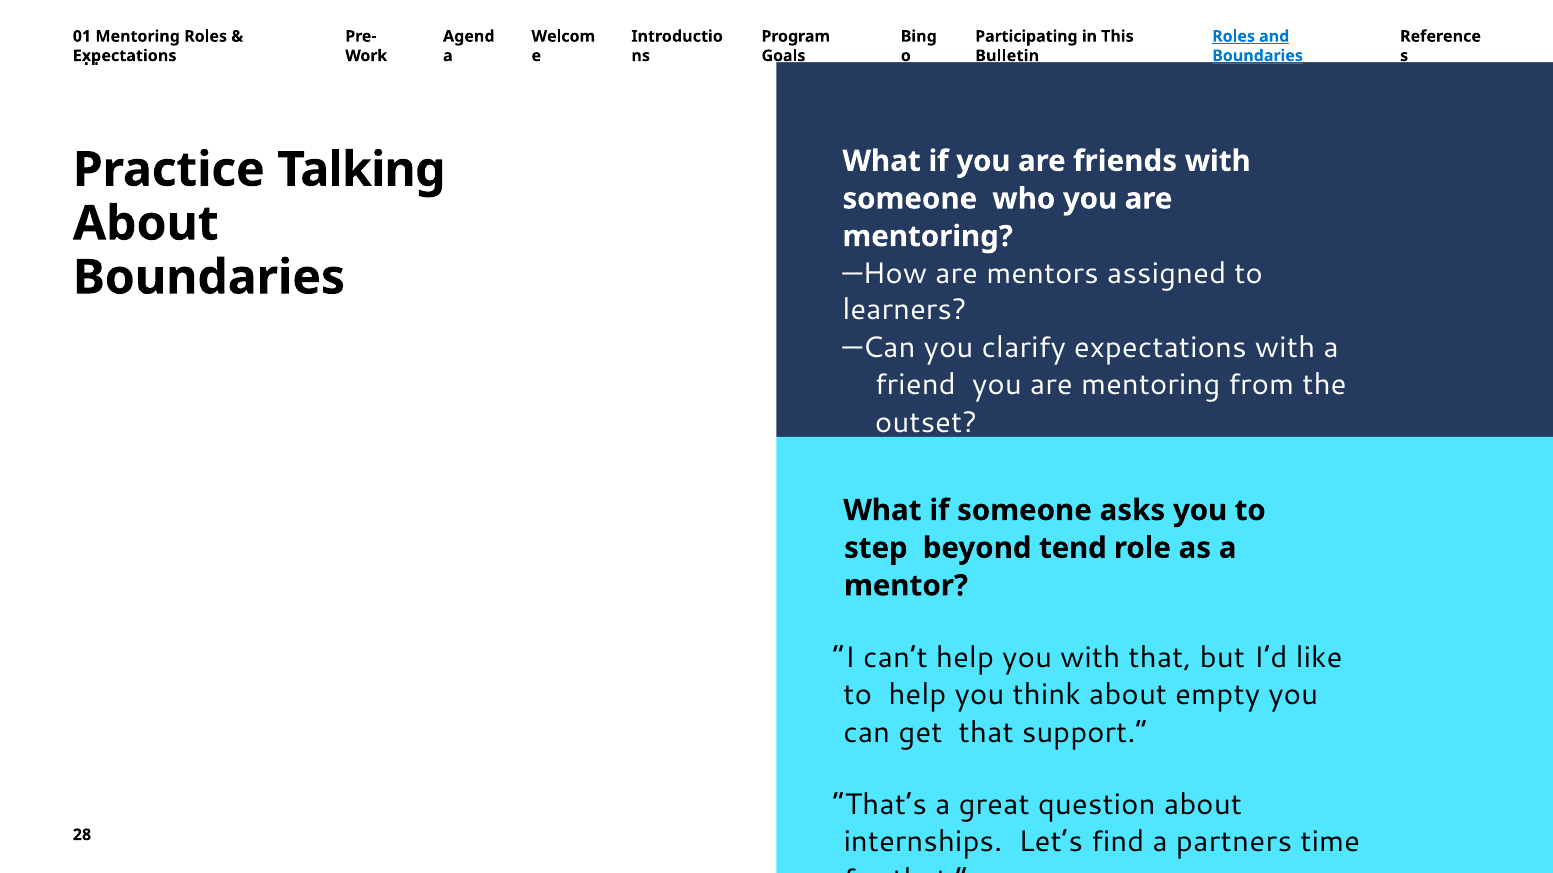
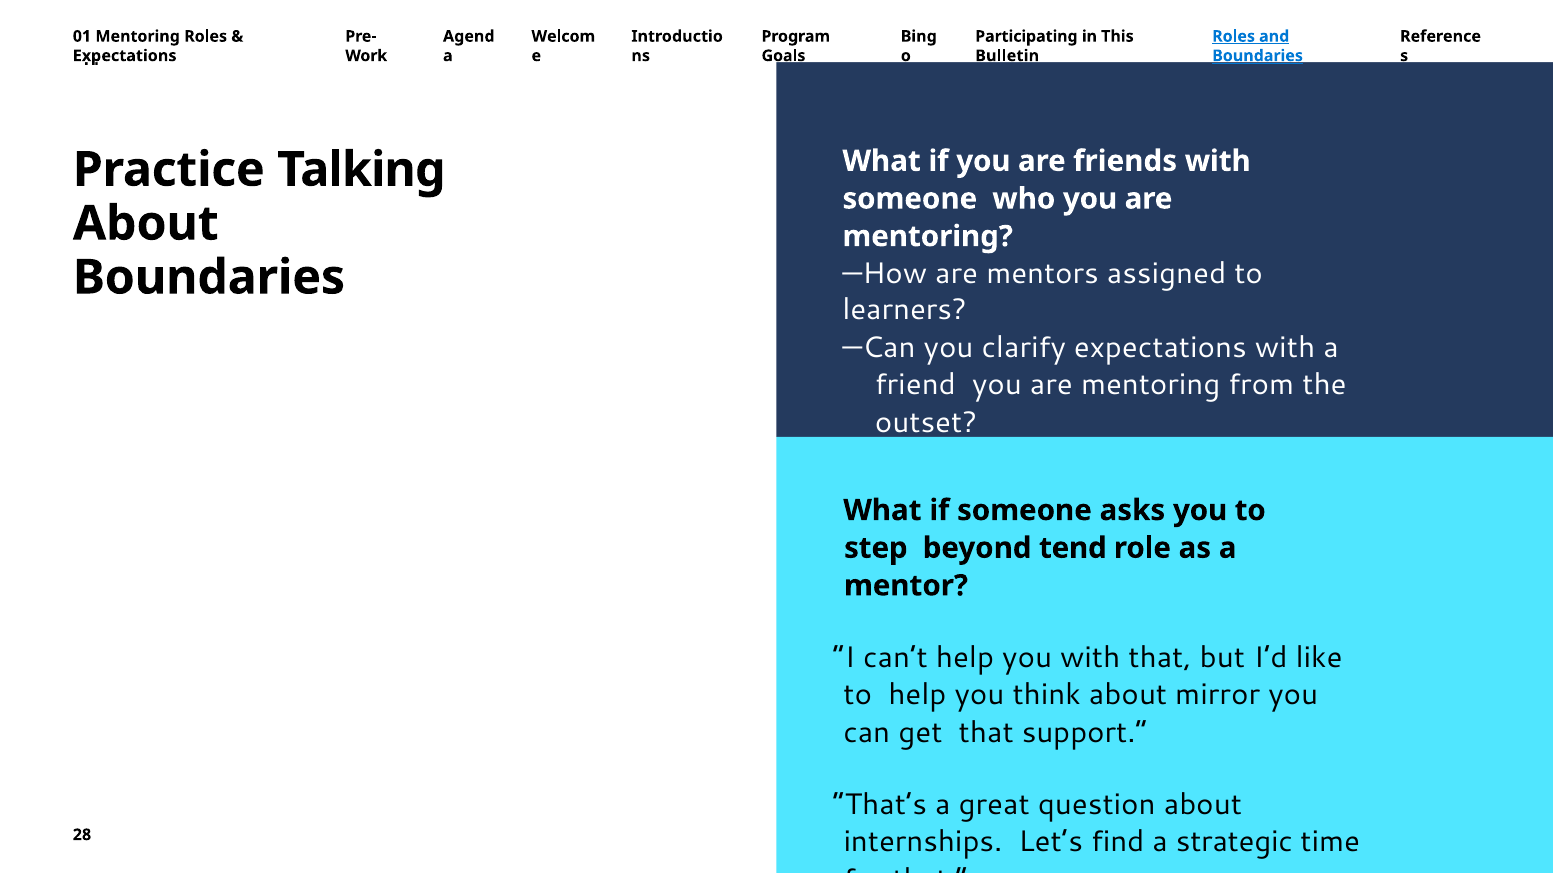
empty: empty -> mirror (1218, 695)
partners: partners -> strategic (1234, 843)
